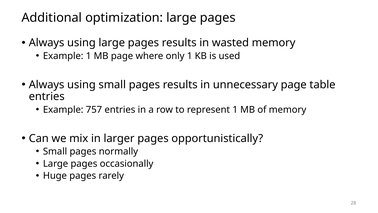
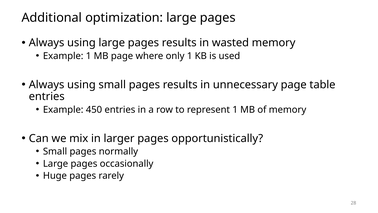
757: 757 -> 450 (94, 109)
